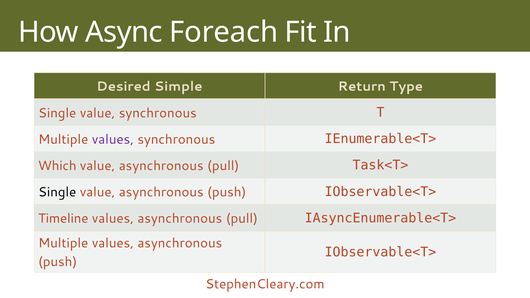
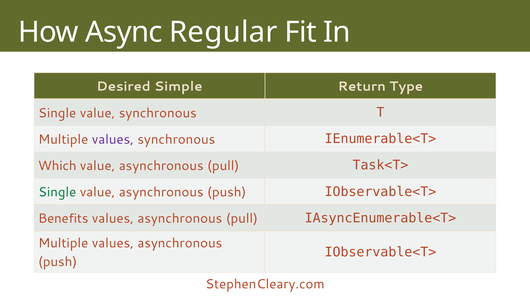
Foreach: Foreach -> Regular (223, 32)
Single colour: black -> green (57, 192)
Timeline: Timeline -> Benefits (63, 219)
